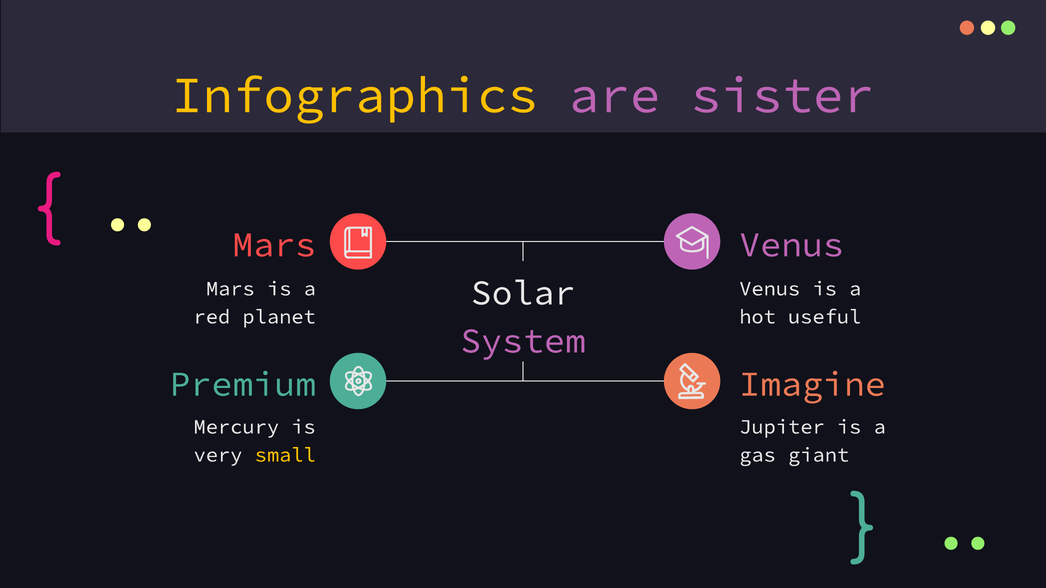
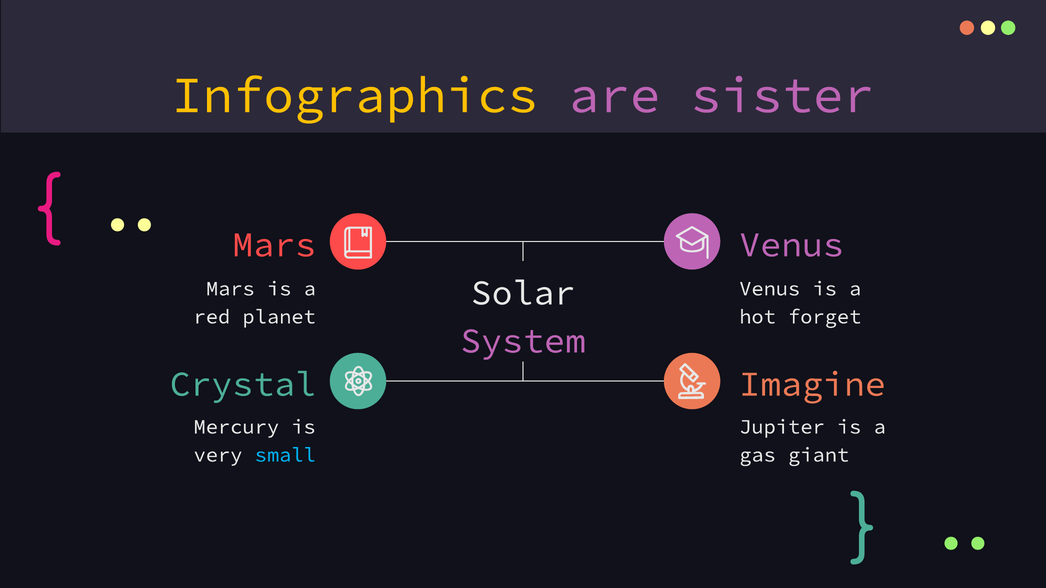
useful: useful -> forget (825, 317)
Premium: Premium -> Crystal (243, 384)
small colour: yellow -> light blue (285, 455)
